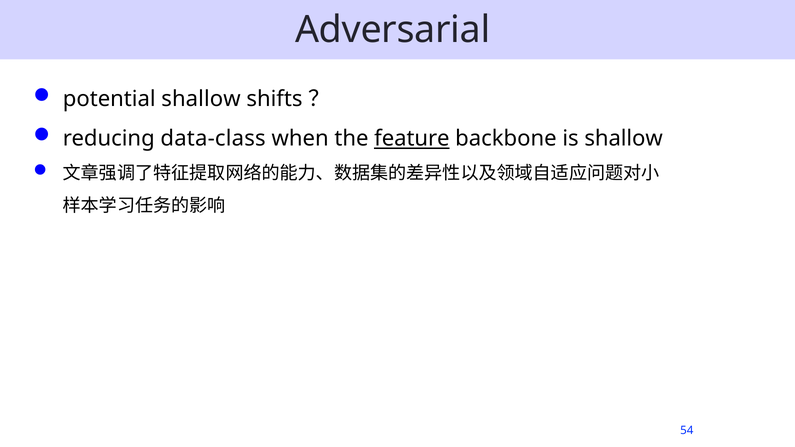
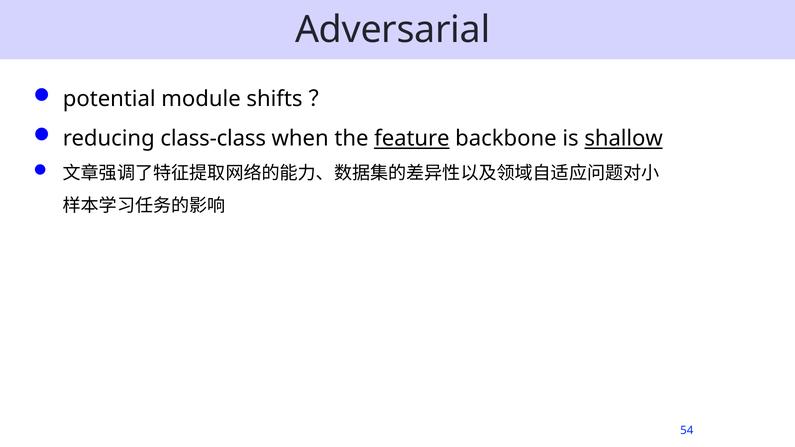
potential shallow: shallow -> module (201, 99)
data-class: data-class -> class-class (213, 139)
shallow underline: none -> present (624, 139)
